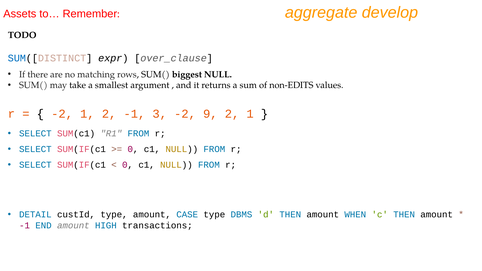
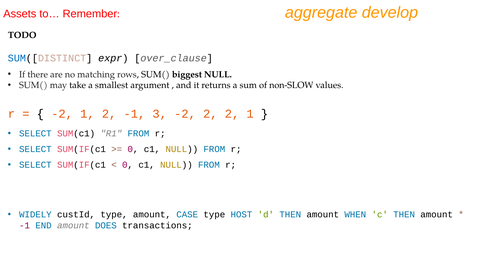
non-EDITS: non-EDITS -> non-SLOW (291, 85)
-2 9: 9 -> 2 (210, 114)
DETAIL: DETAIL -> WIDELY (35, 215)
DBMS: DBMS -> HOST (241, 215)
HIGH: HIGH -> DOES (106, 225)
